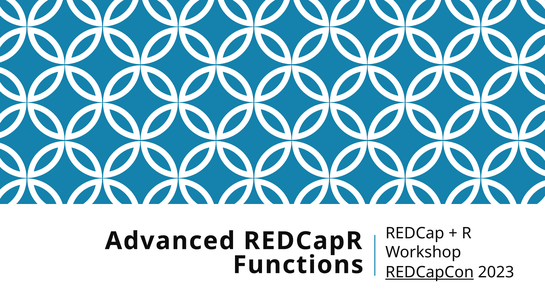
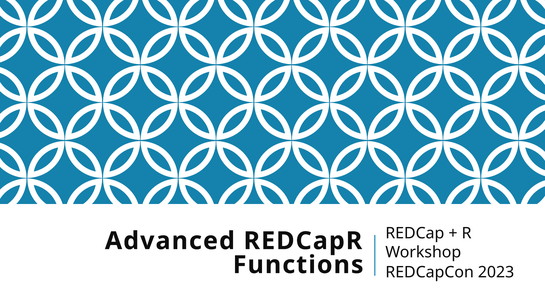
REDCapCon underline: present -> none (430, 273)
